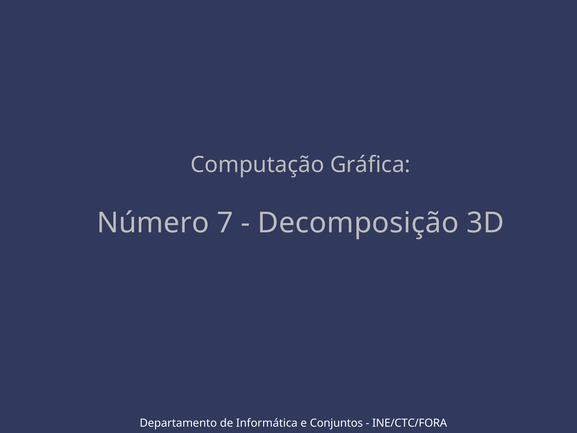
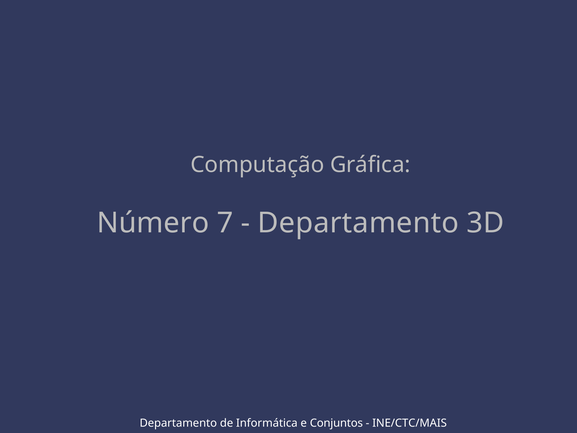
Decomposição: Decomposição -> Departamento (358, 223)
INE/CTC/FORA: INE/CTC/FORA -> INE/CTC/MAIS (410, 423)
